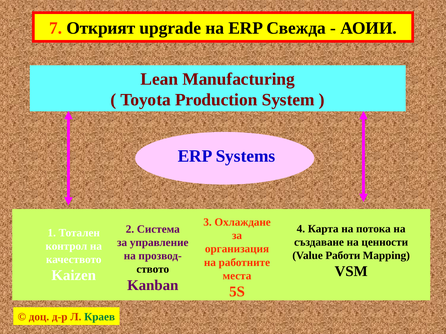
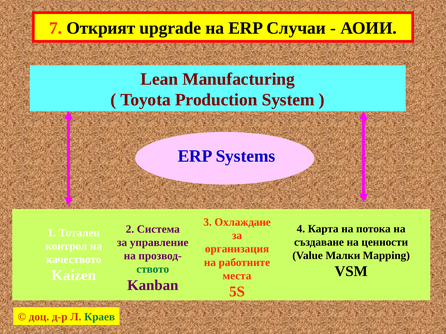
Свежда: Свежда -> Случаи (296, 28)
Работи: Работи -> Малки (343, 256)
ството colour: black -> green (153, 270)
